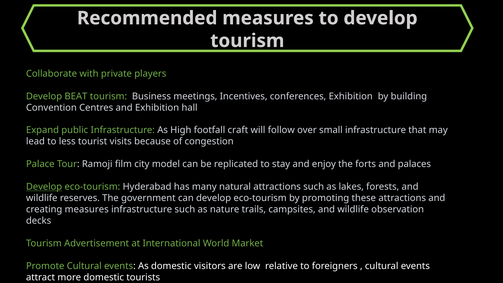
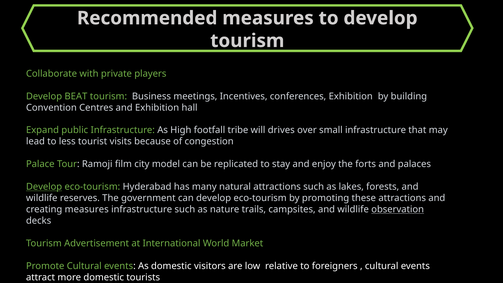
craft: craft -> tribe (238, 130)
follow: follow -> drives (281, 130)
observation underline: none -> present (398, 209)
